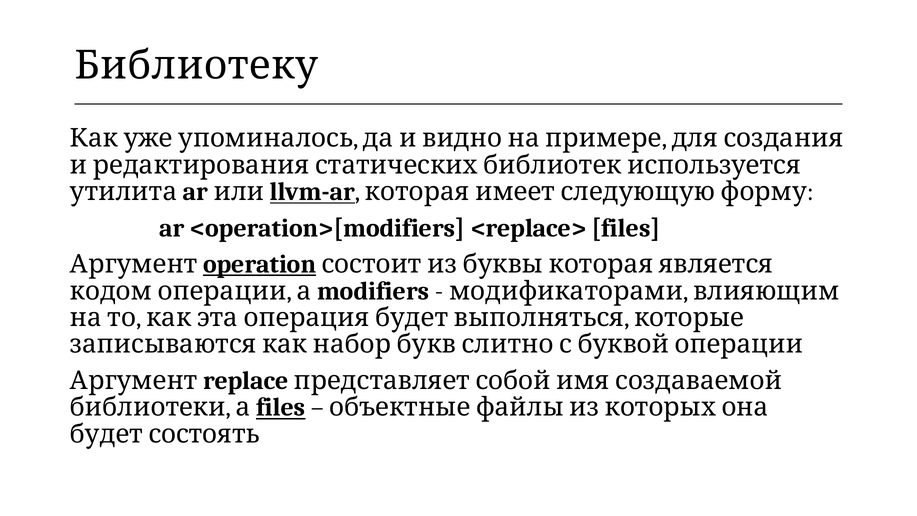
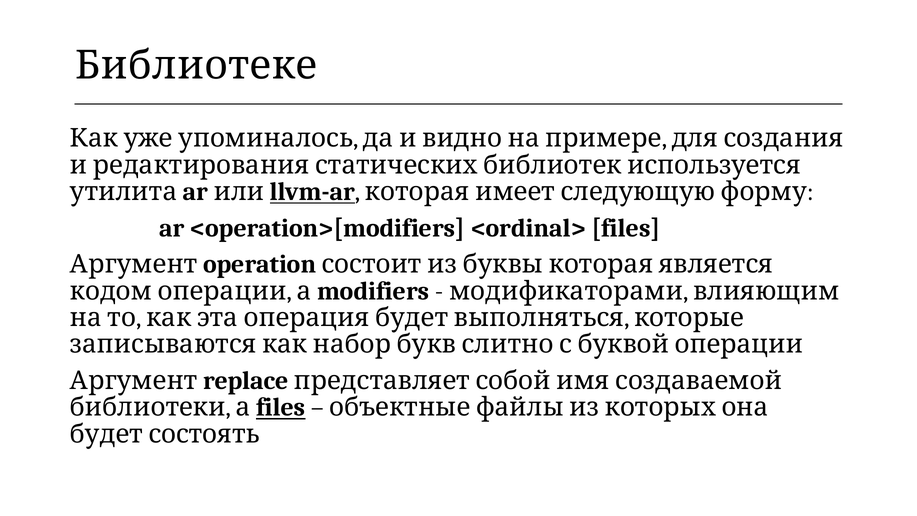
Библиотеку: Библиотеку -> Библиотеке (196, 65)
<replace>: <replace> -> <ordinal> (528, 228)
operation underline: present -> none (260, 264)
